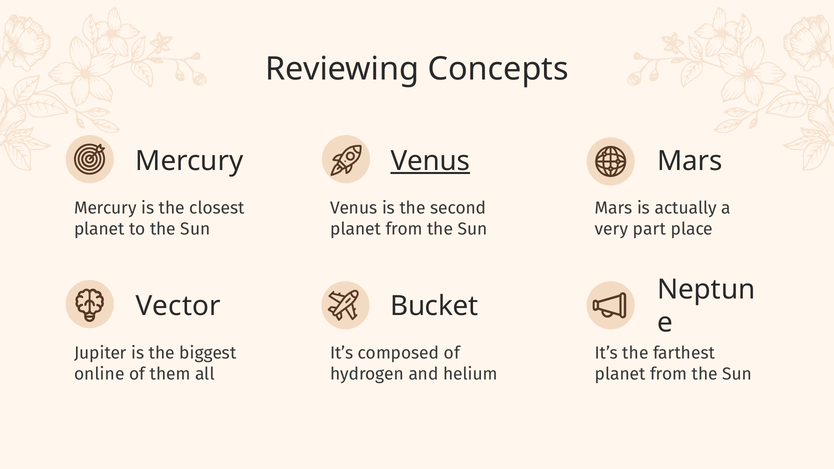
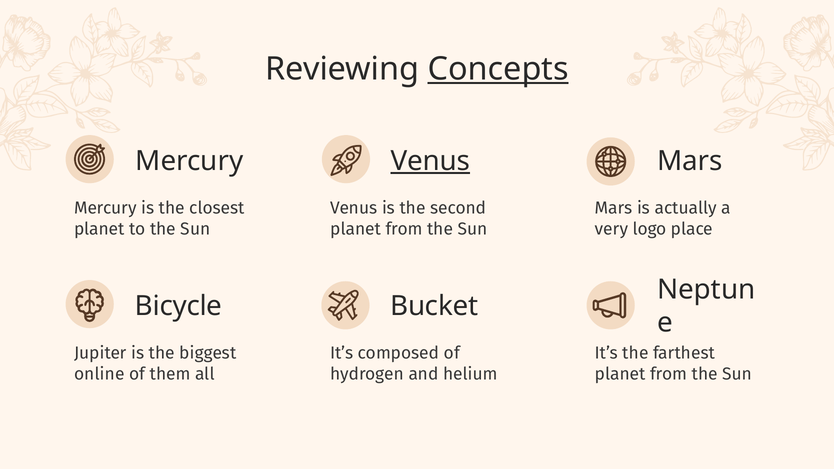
Concepts underline: none -> present (498, 69)
part: part -> logo (650, 229)
Vector: Vector -> Bicycle (179, 306)
